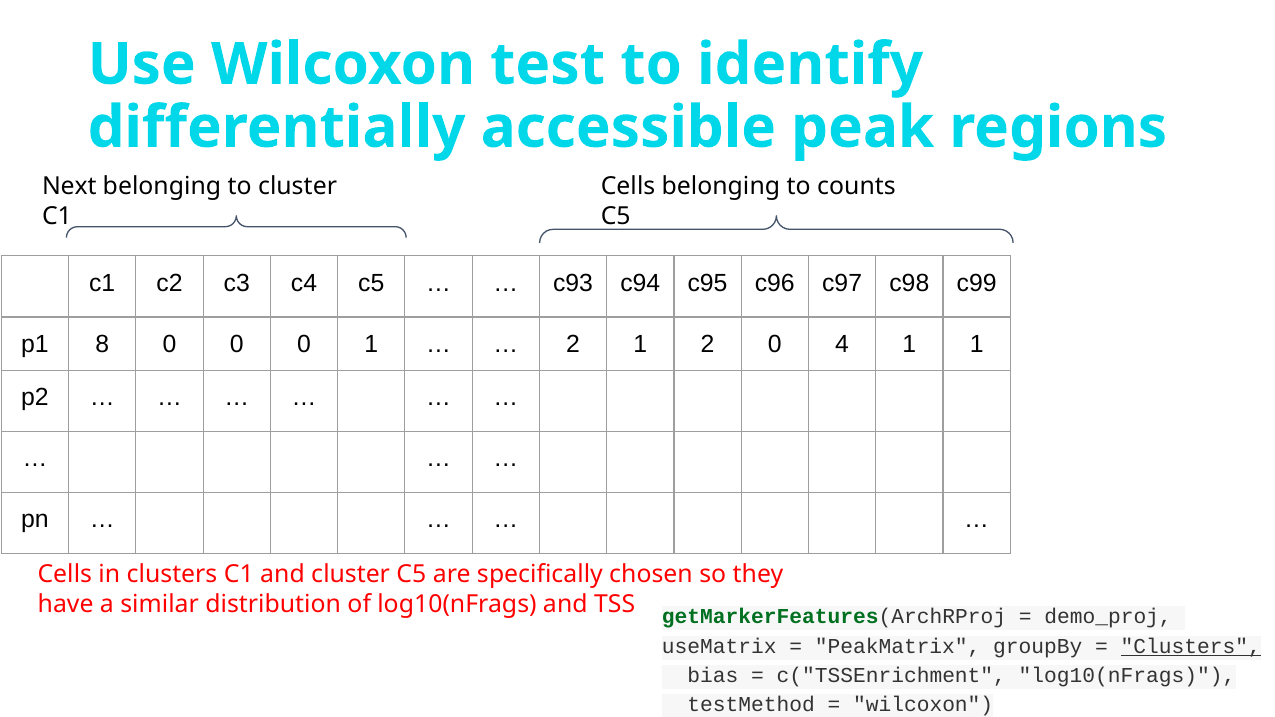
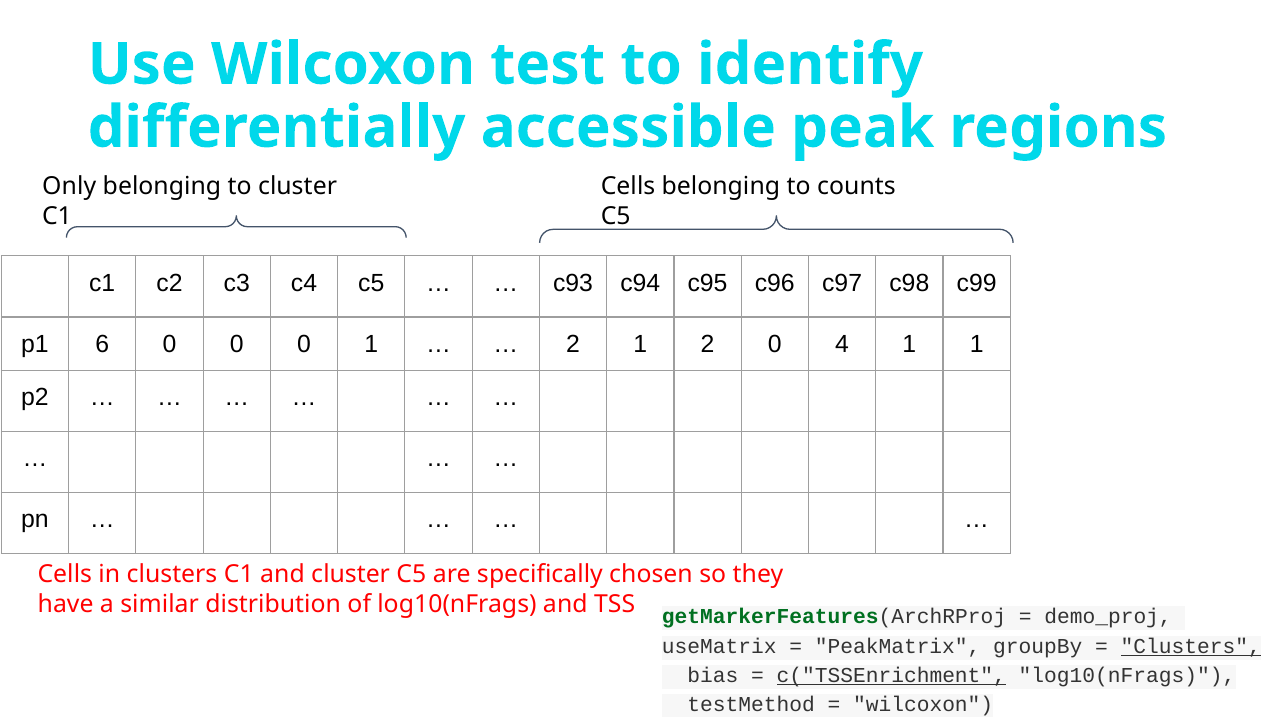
Next: Next -> Only (69, 186)
8: 8 -> 6 (102, 344)
c("TSSEnrichment underline: none -> present (891, 676)
